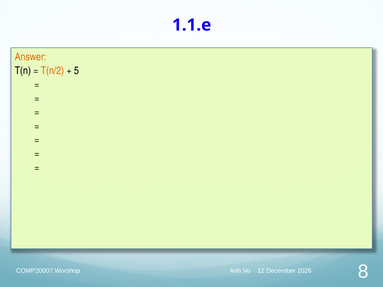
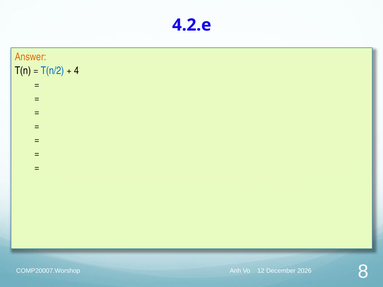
1.1.e: 1.1.e -> 4.2.e (192, 25)
T(n/2 colour: orange -> blue (52, 71)
5: 5 -> 4 (77, 71)
